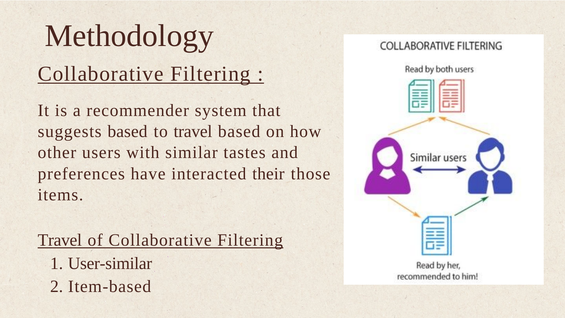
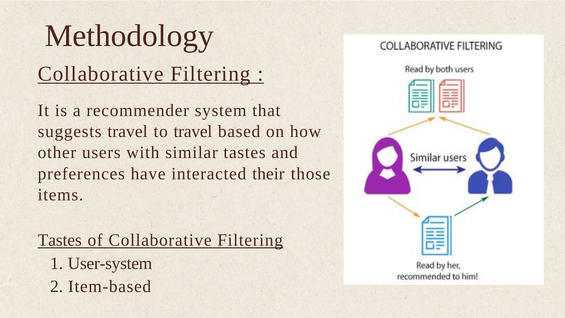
suggests based: based -> travel (127, 131)
Travel: Travel -> Tastes (60, 240)
User-similar: User-similar -> User-system (110, 263)
